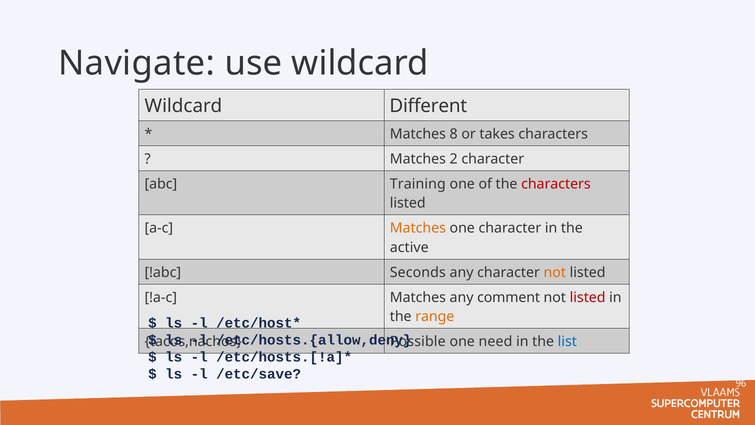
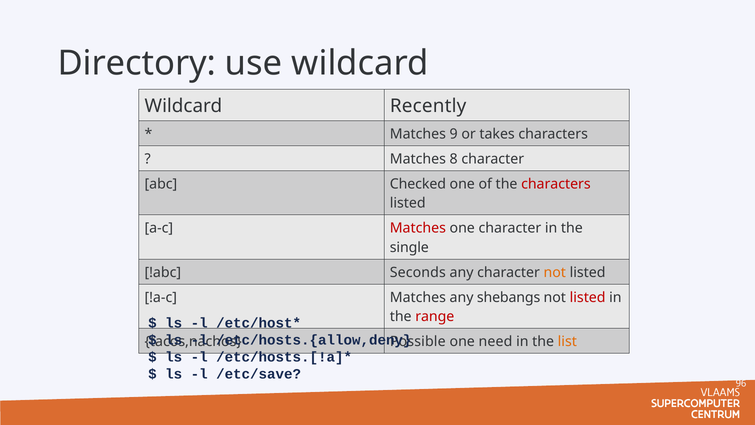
Navigate: Navigate -> Directory (137, 63)
Different: Different -> Recently (428, 106)
8: 8 -> 9 (454, 134)
2: 2 -> 8 (454, 159)
Training: Training -> Checked (418, 184)
Matches colour: orange -> red (418, 228)
active: active -> single (409, 247)
comment: comment -> shebangs (509, 297)
range colour: orange -> red (435, 316)
list colour: blue -> orange (567, 341)
